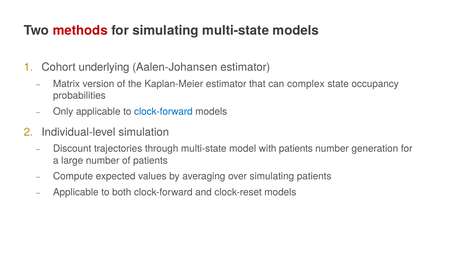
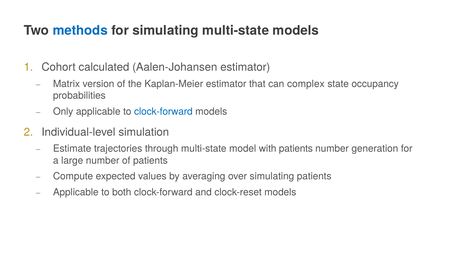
methods colour: red -> blue (80, 31)
underlying: underlying -> calculated (104, 67)
Discount: Discount -> Estimate (72, 149)
